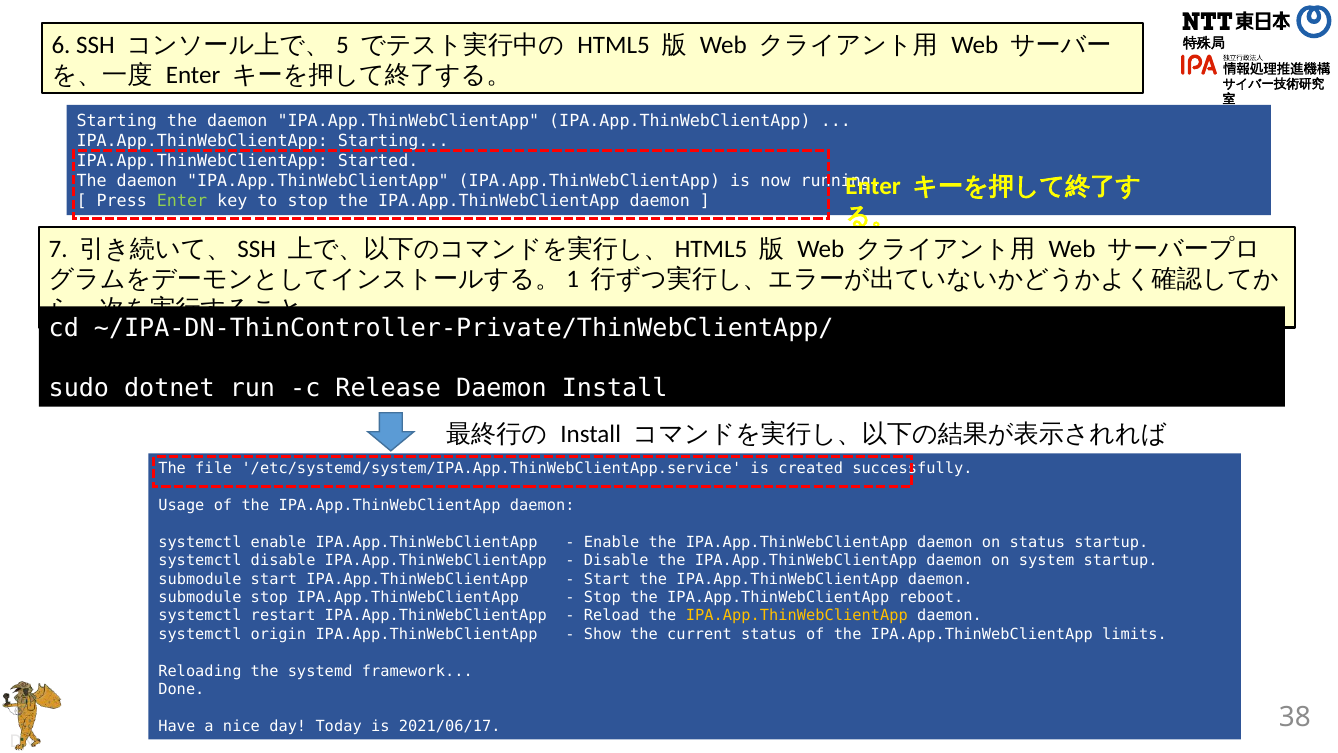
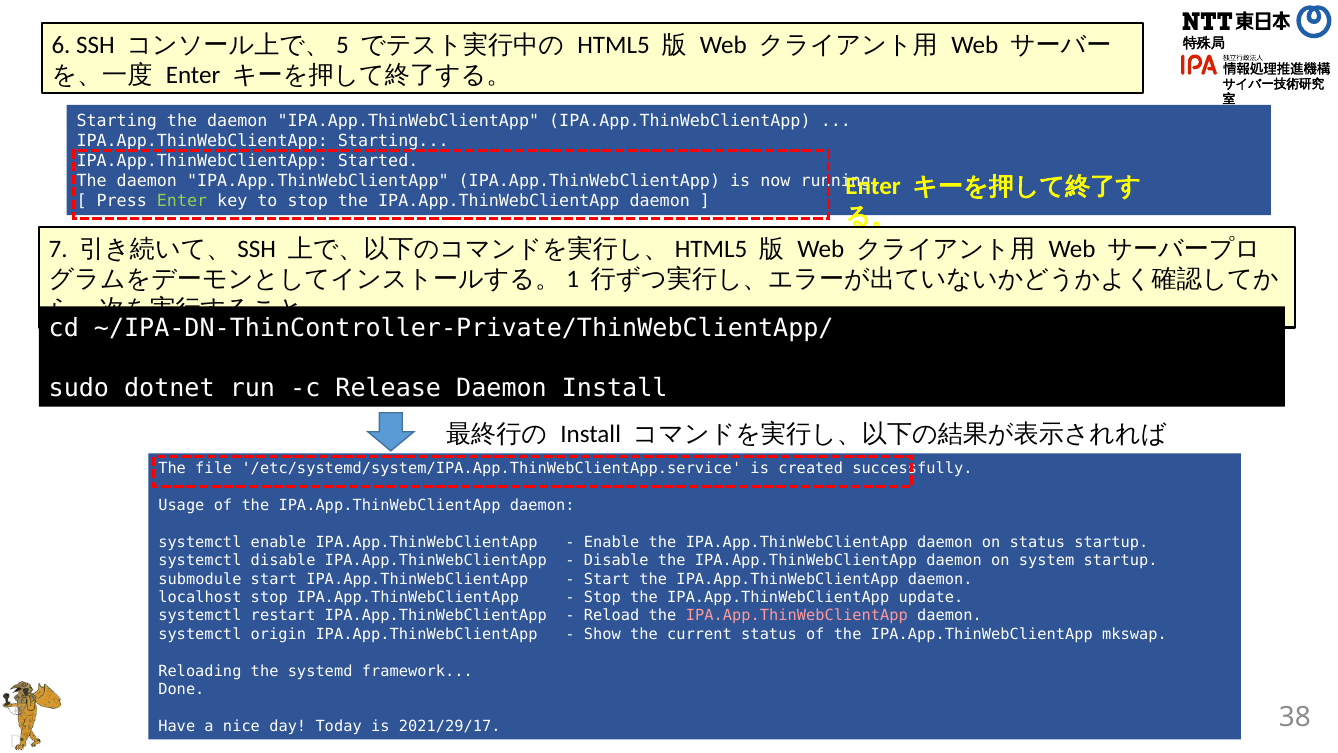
submodule: submodule -> localhost (200, 597)
reboot: reboot -> update (931, 597)
IPA.App.ThinWebClientApp colour: yellow -> pink (797, 616)
limits: limits -> mkswap (1134, 634)
2021/06/17: 2021/06/17 -> 2021/29/17 (450, 726)
